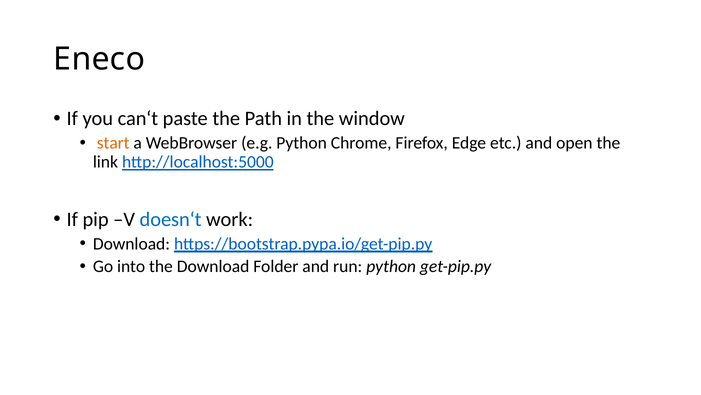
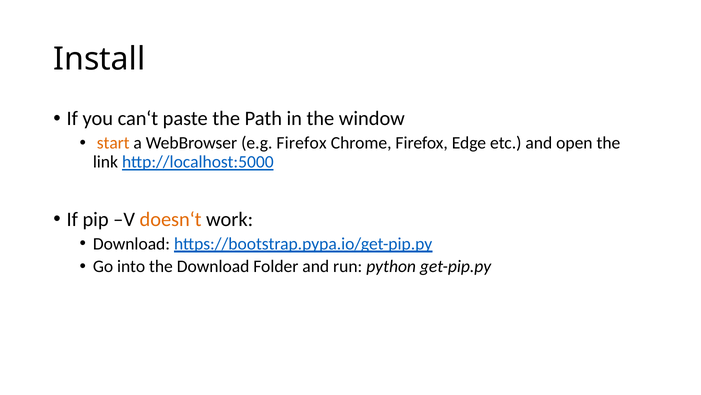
Eneco: Eneco -> Install (99, 59)
e.g Python: Python -> Firefox (302, 143)
doesn‘t colour: blue -> orange (171, 219)
